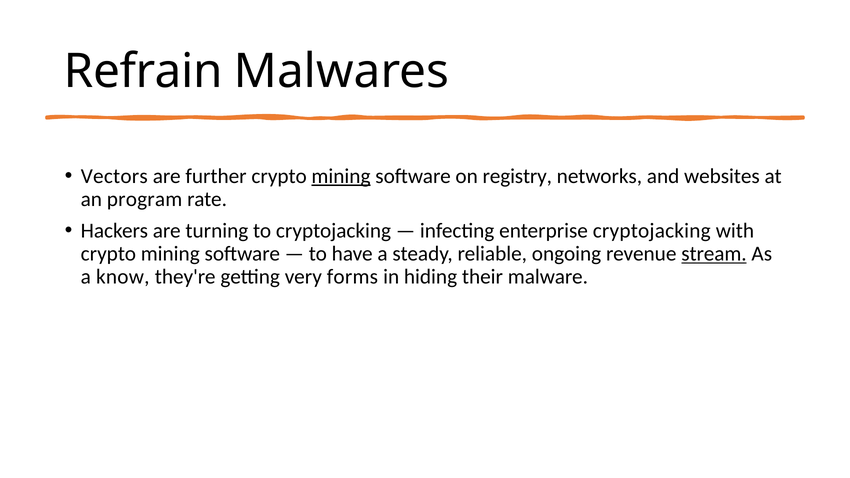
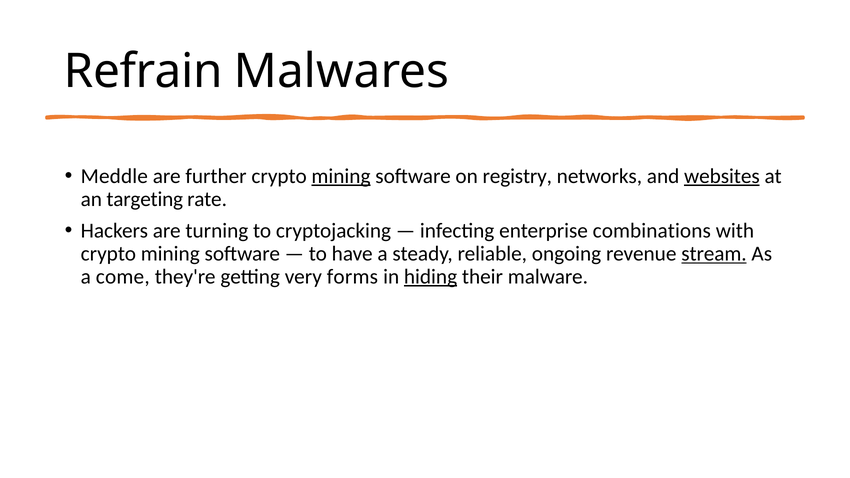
Vectors: Vectors -> Meddle (114, 176)
websites underline: none -> present (722, 176)
program: program -> targeting (145, 199)
enterprise cryptojacking: cryptojacking -> combinations (652, 231)
know: know -> come (123, 277)
hiding underline: none -> present (431, 277)
